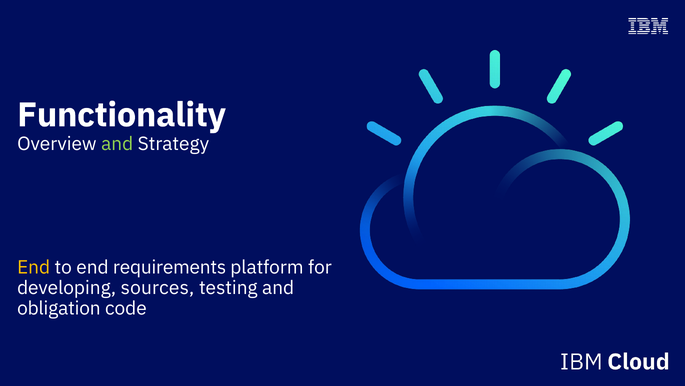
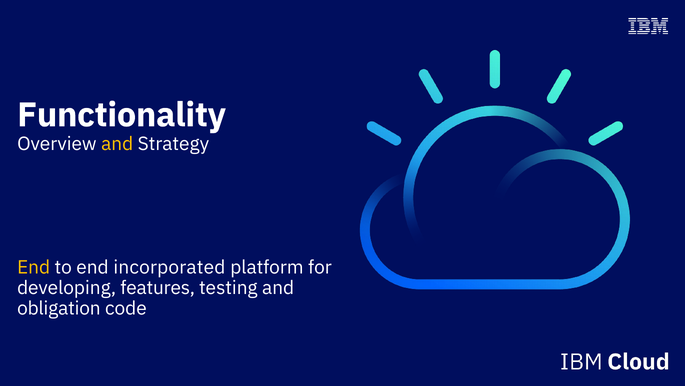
and colour: light green -> yellow (117, 144)
requirements: requirements -> incorporated (169, 267)
sources: sources -> features (158, 288)
